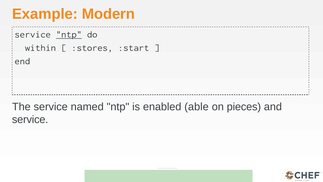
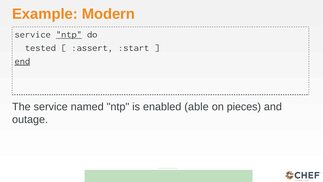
within: within -> tested (40, 48)
:stores: :stores -> :assert (92, 48)
end underline: none -> present (22, 61)
service: service -> outage (30, 119)
